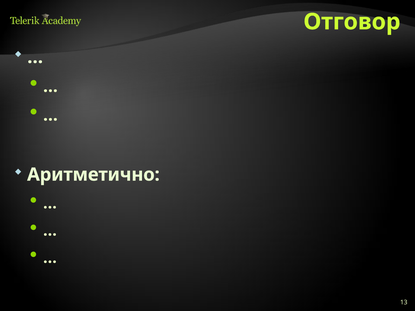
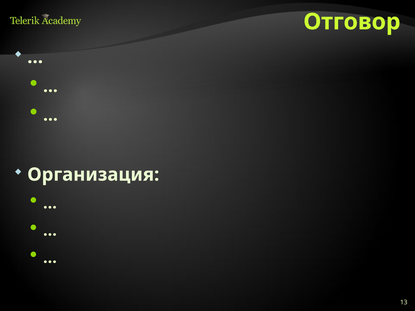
Аритметично: Аритметично -> Организация (93, 175)
